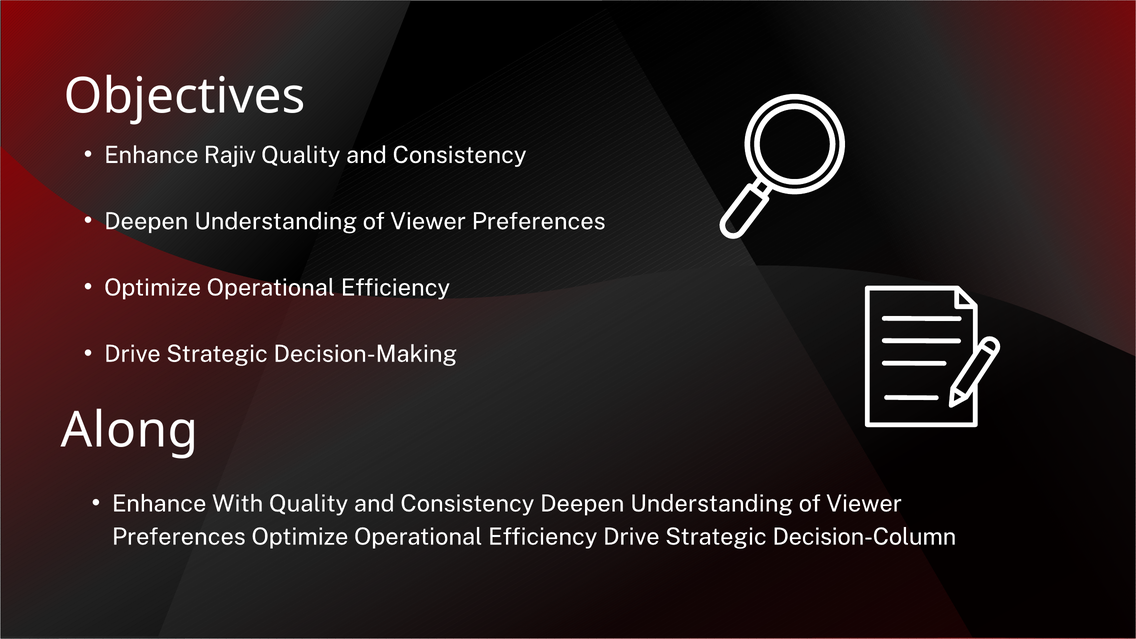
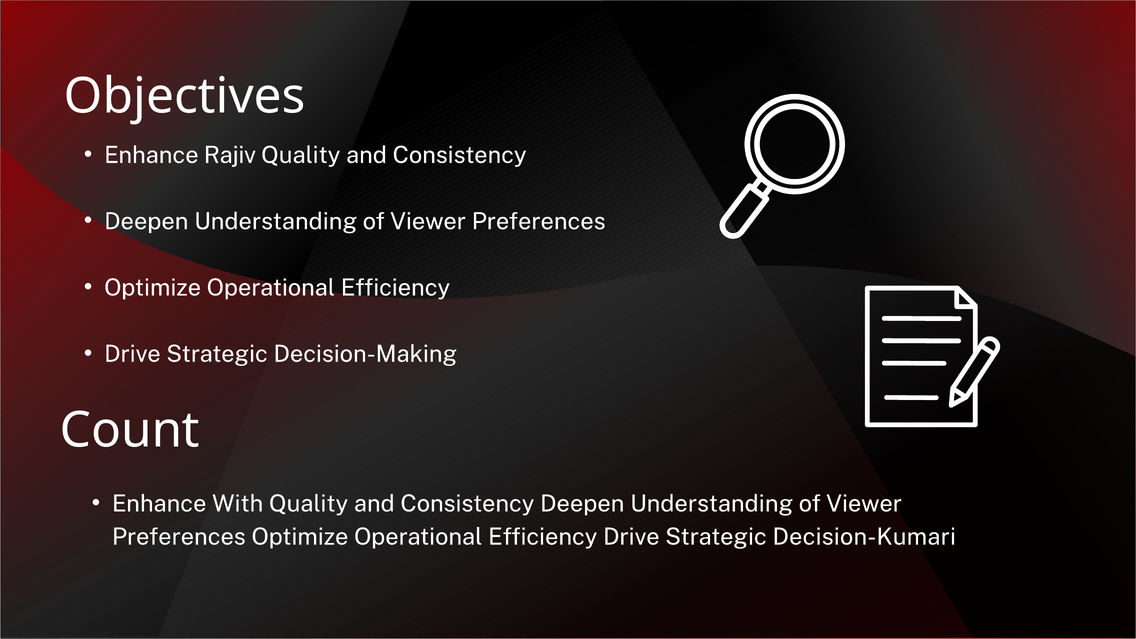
Along: Along -> Count (130, 430)
Decision-Column: Decision-Column -> Decision-Kumari (864, 537)
